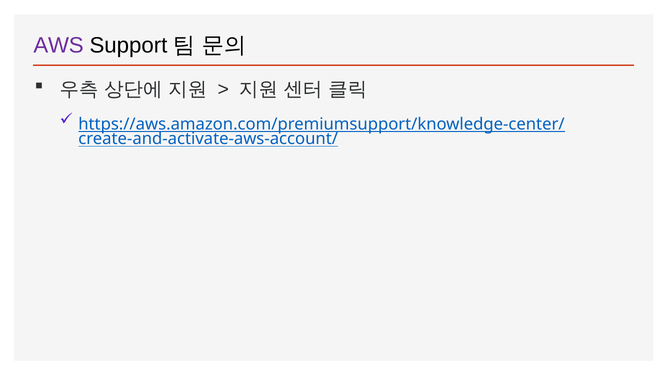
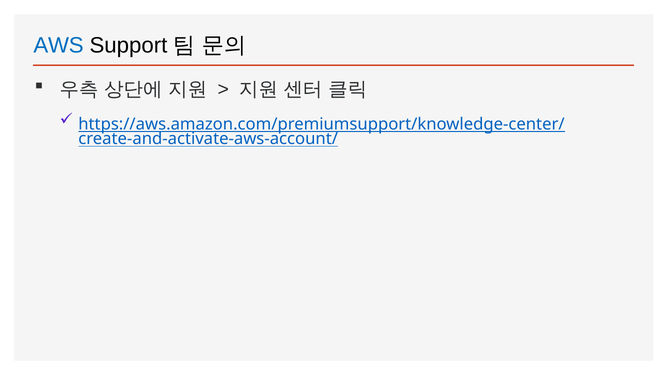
AWS colour: purple -> blue (59, 45)
